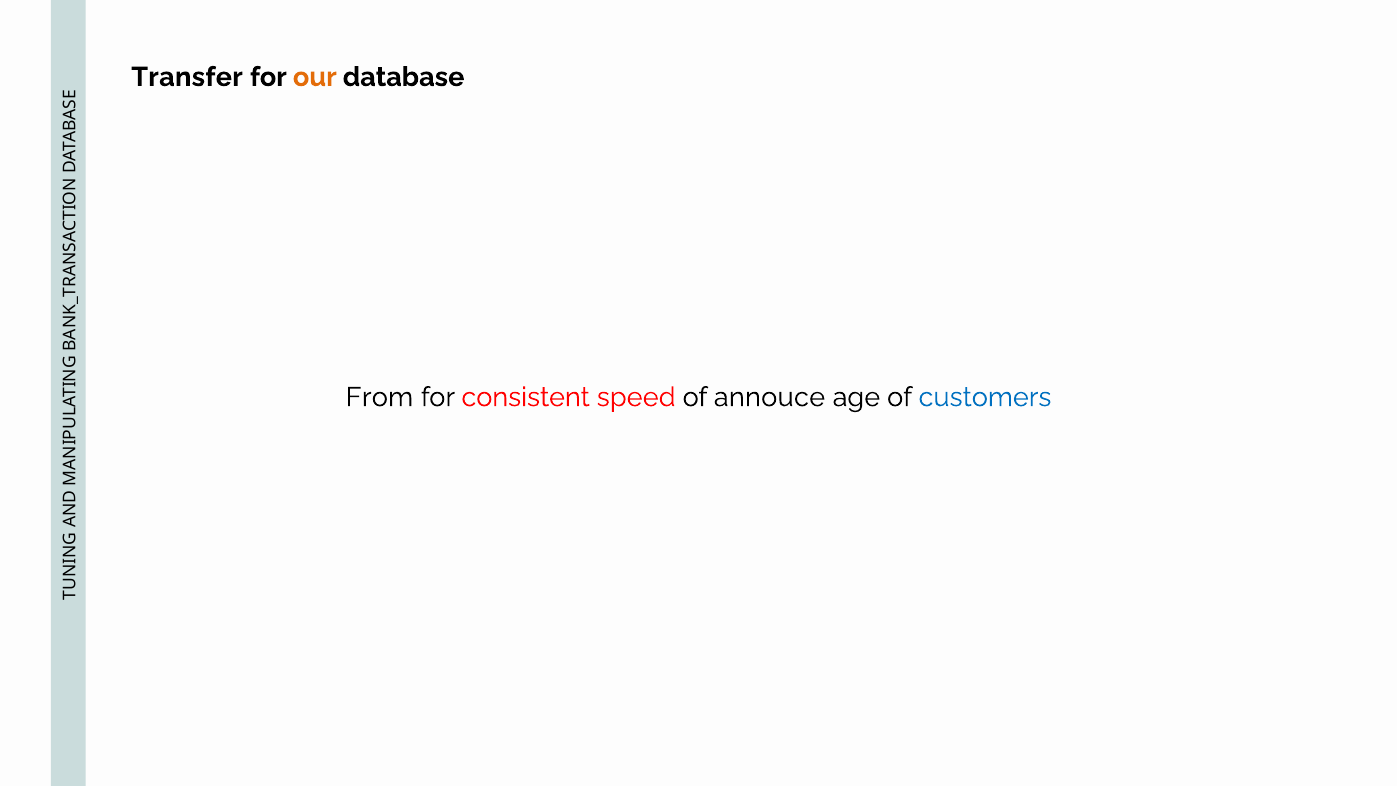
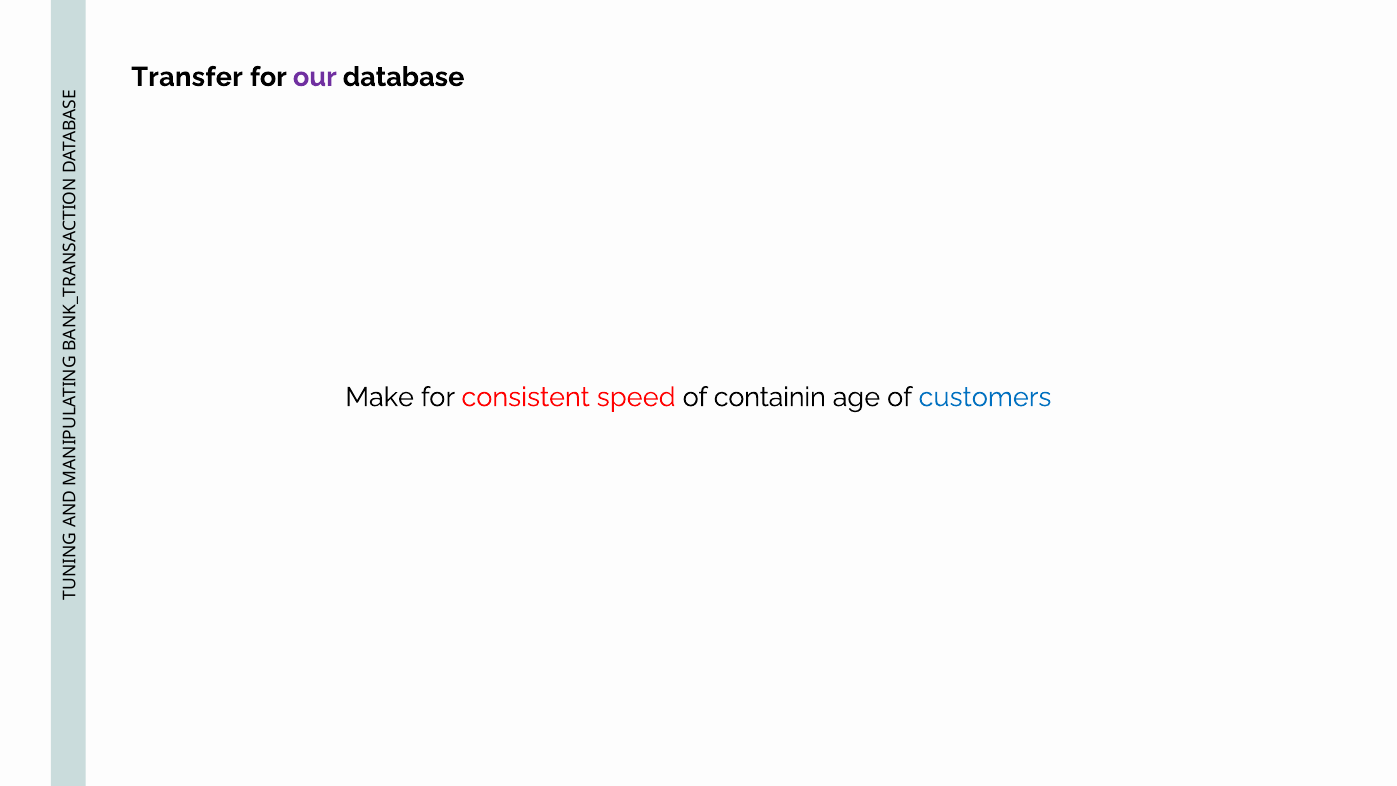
our colour: orange -> purple (315, 77)
From: From -> Make (380, 397)
annouce: annouce -> containin (770, 397)
